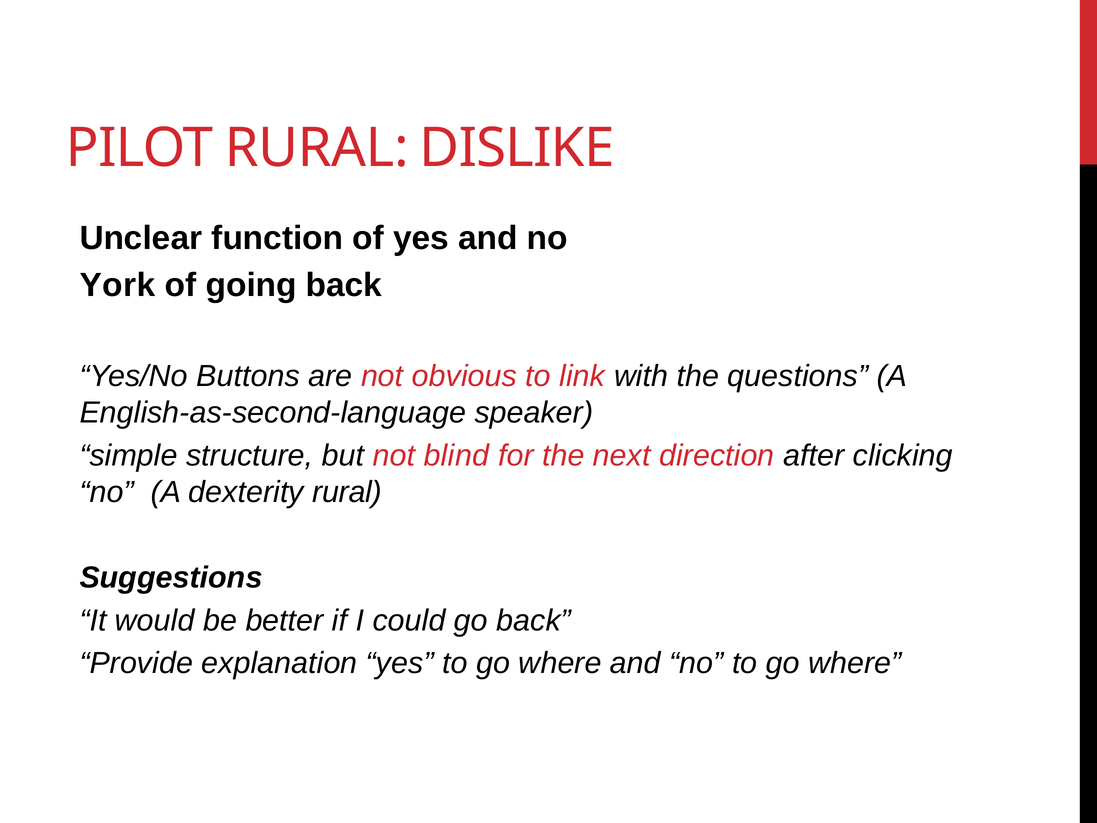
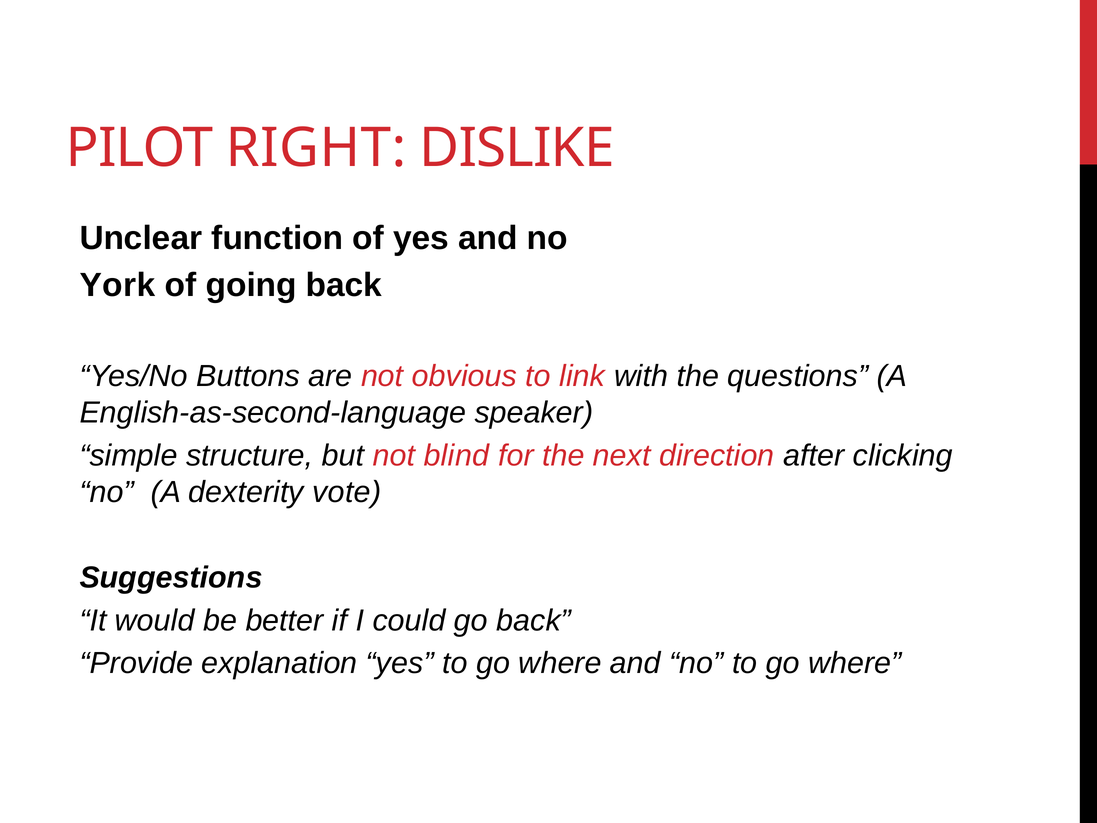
PILOT RURAL: RURAL -> RIGHT (316, 148)
dexterity rural: rural -> vote (347, 492)
